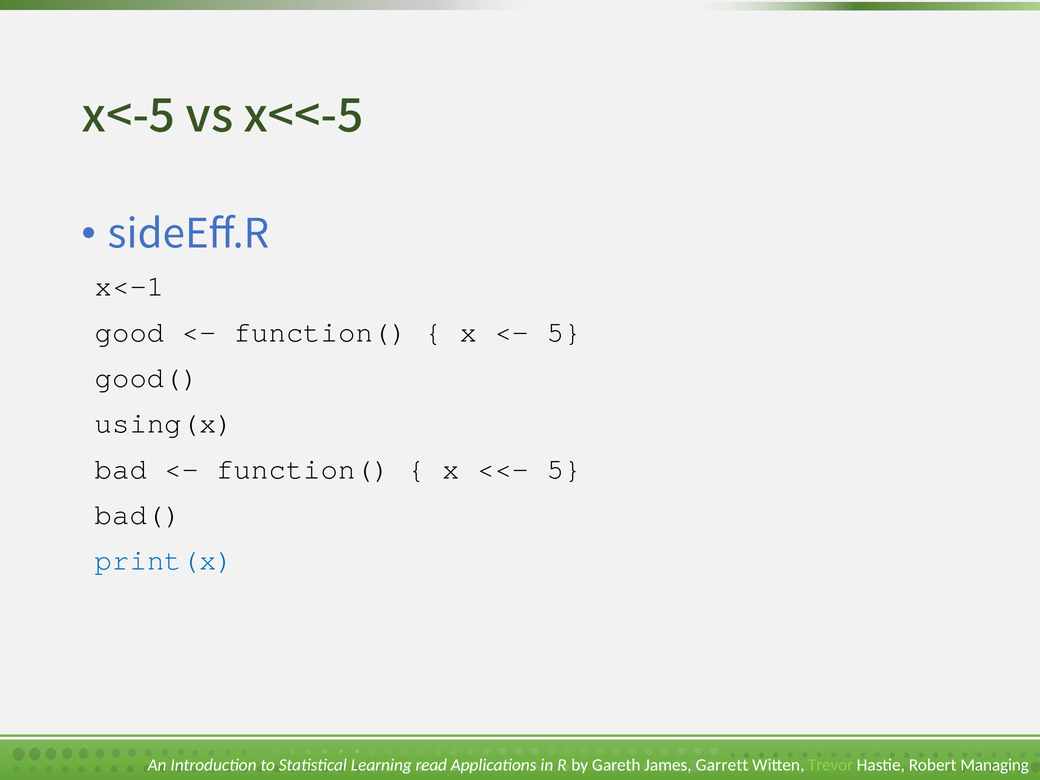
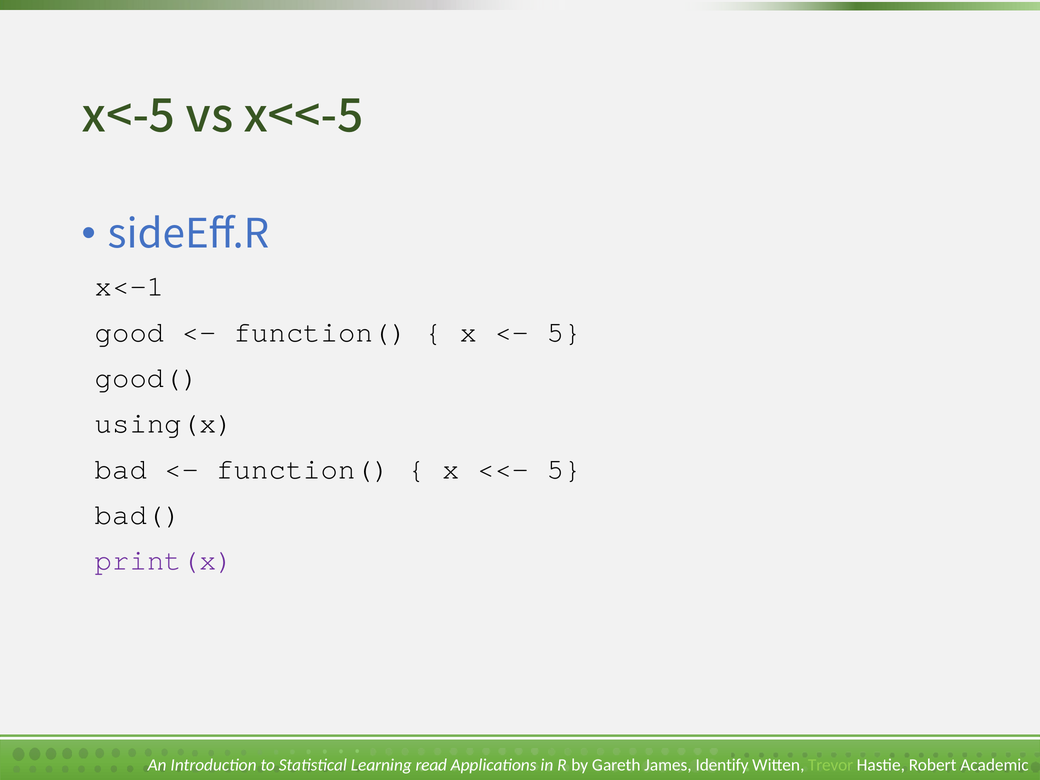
print(x colour: blue -> purple (164, 560)
Garrett: Garrett -> Identify (722, 765)
Managing: Managing -> Academic (994, 765)
